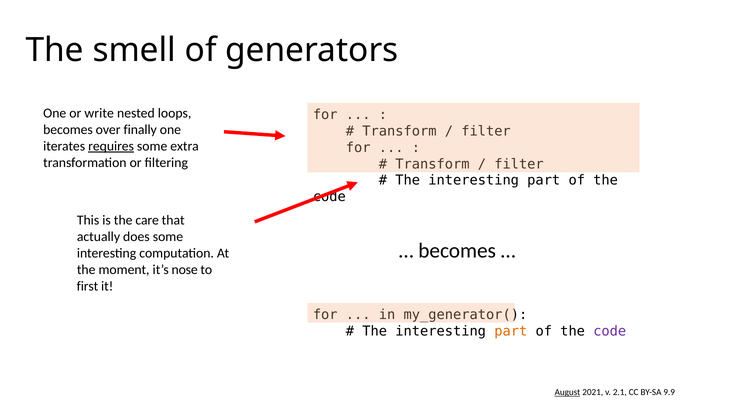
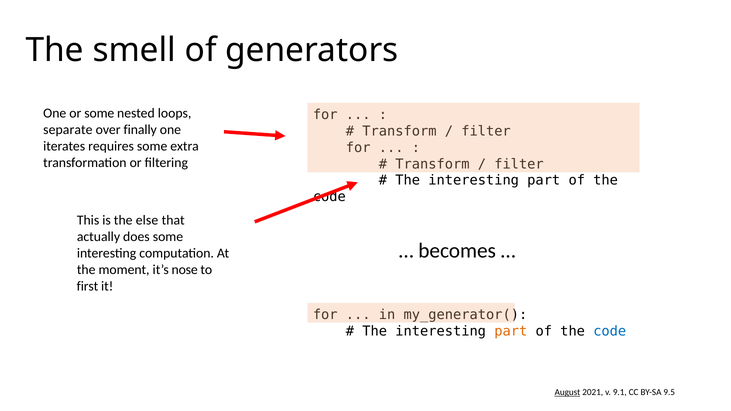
or write: write -> some (99, 113)
becomes: becomes -> separate (68, 130)
requires underline: present -> none (111, 146)
care: care -> else (147, 220)
code colour: purple -> blue (610, 331)
2.1: 2.1 -> 9.1 (620, 393)
9.9: 9.9 -> 9.5 (669, 393)
